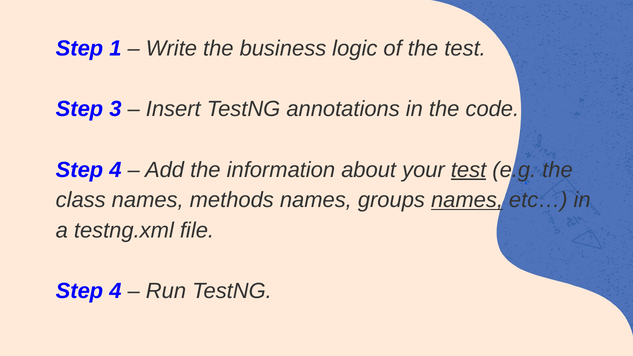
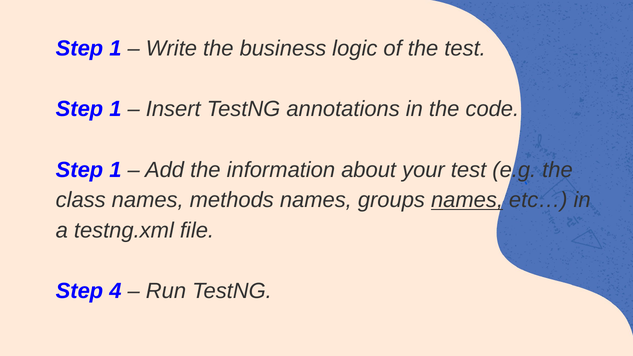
3: 3 -> 1 (115, 109)
4: 4 -> 1 (115, 170)
test underline: present -> none (469, 170)
